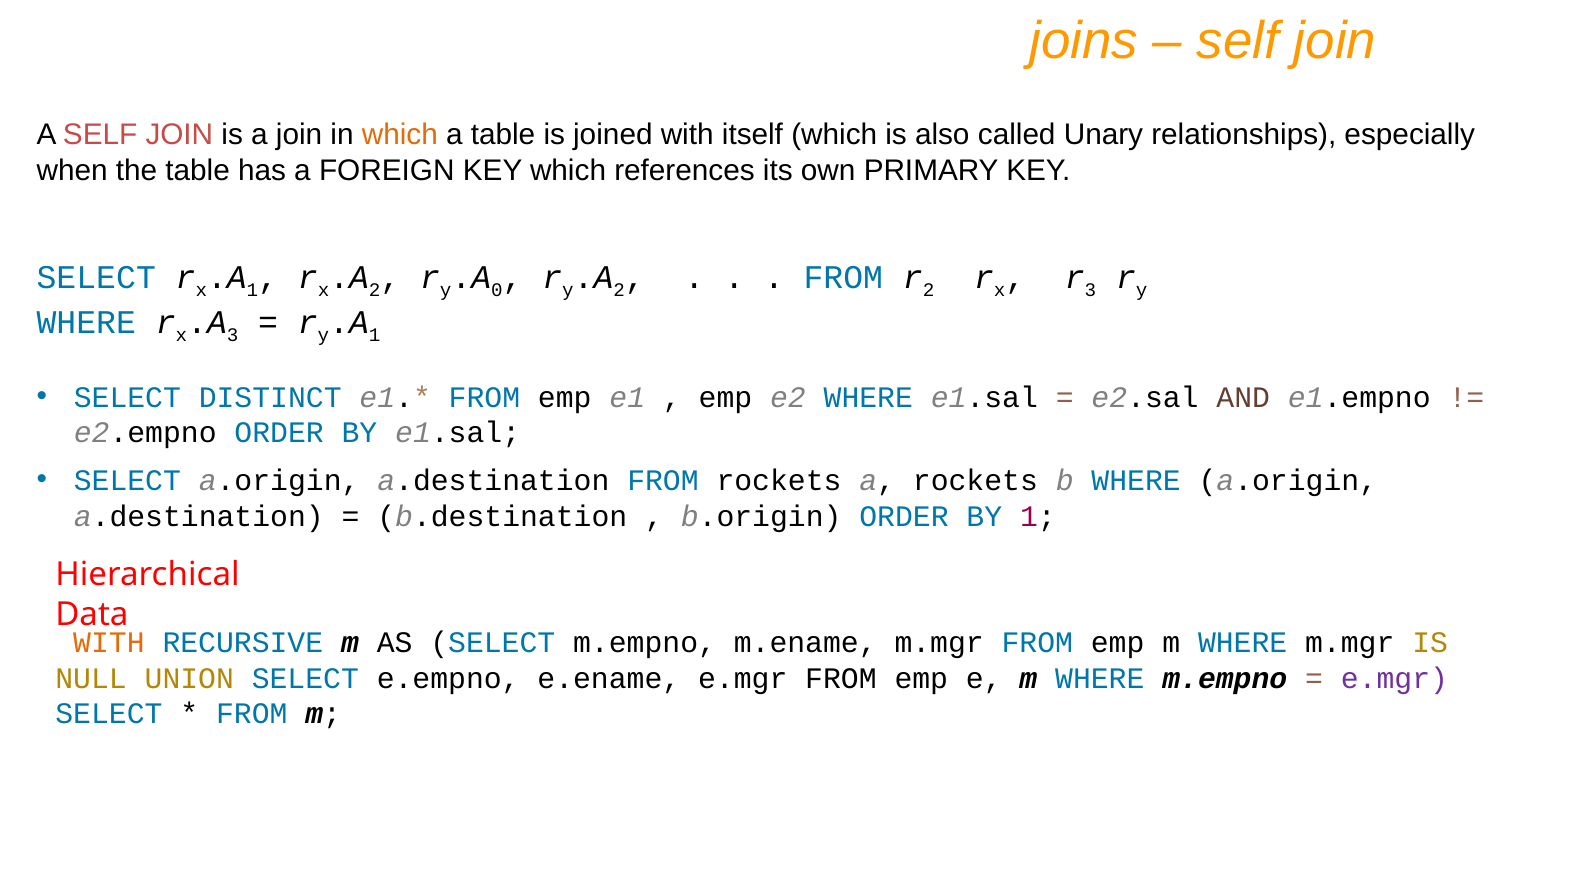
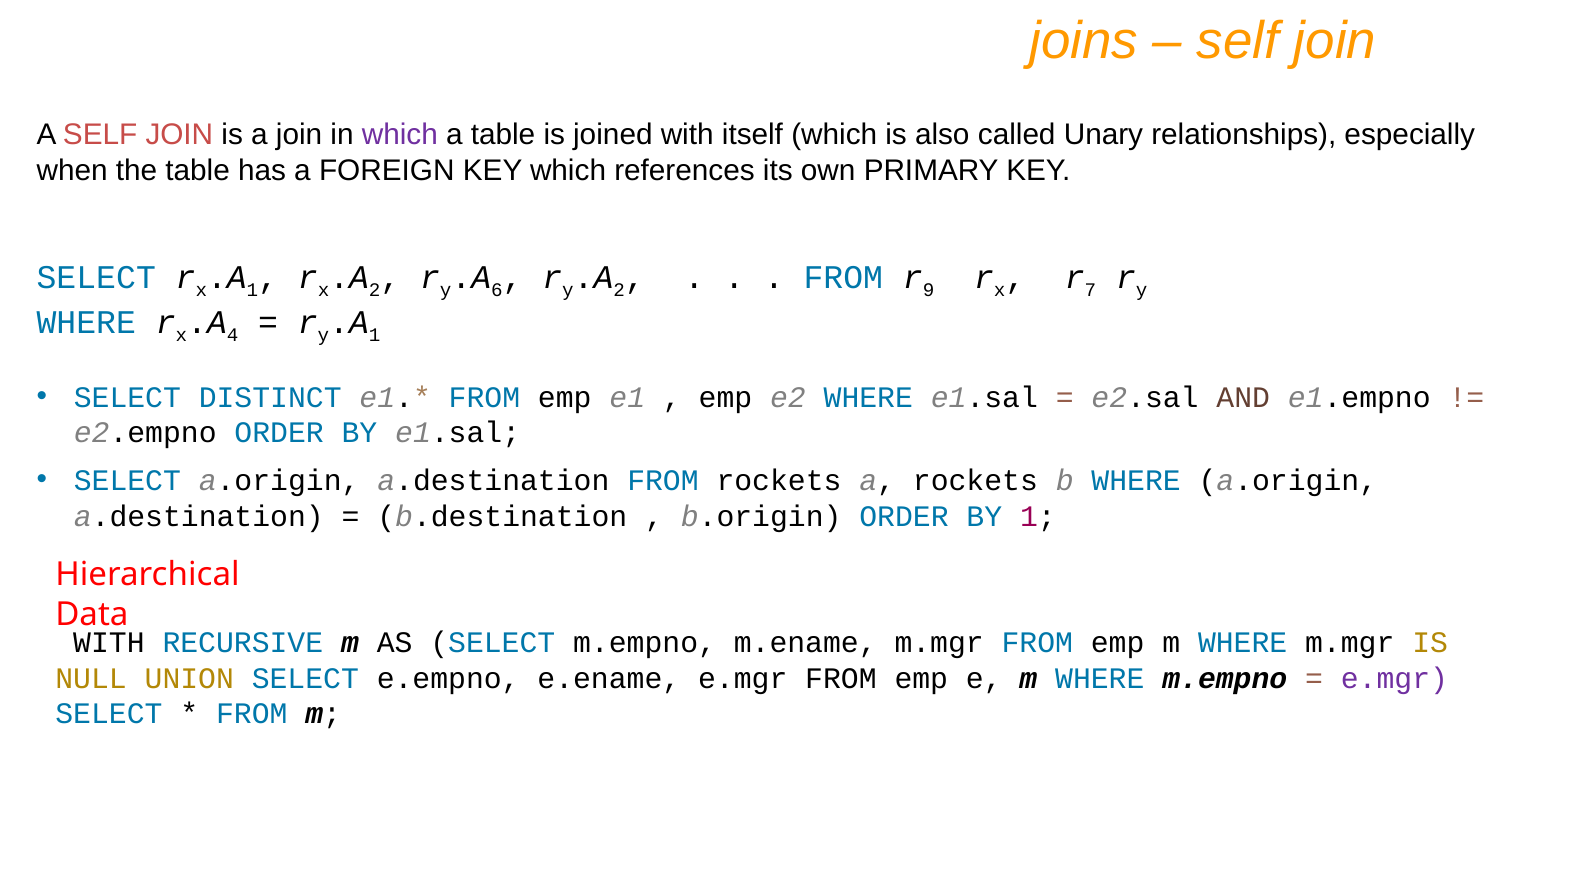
which colour: orange -> purple (400, 135)
0: 0 -> 6 (497, 290)
2: 2 -> 9 (929, 290)
3: 3 -> 7 (1090, 290)
3: 3 -> 4 (233, 335)
WITH colour: orange -> black (109, 642)
